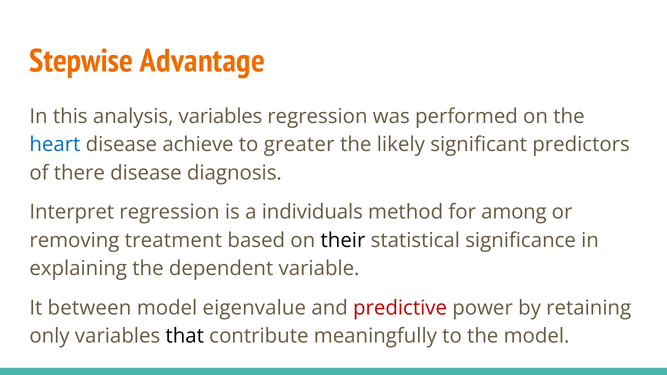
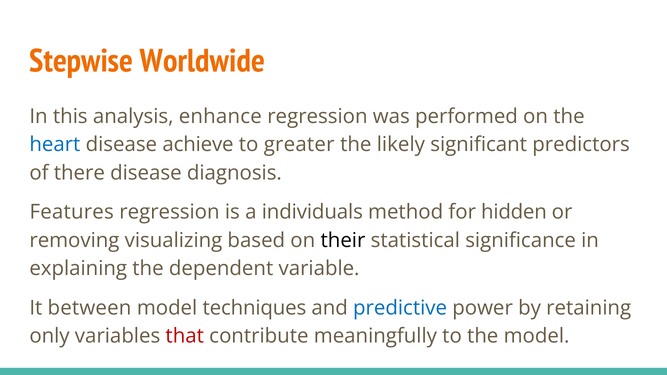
Advantage: Advantage -> Worldwide (202, 61)
analysis variables: variables -> enhance (220, 116)
Interpret: Interpret -> Features (72, 212)
among: among -> hidden (514, 212)
treatment: treatment -> visualizing (173, 240)
eigenvalue: eigenvalue -> techniques (254, 308)
predictive colour: red -> blue (400, 308)
that colour: black -> red (185, 336)
